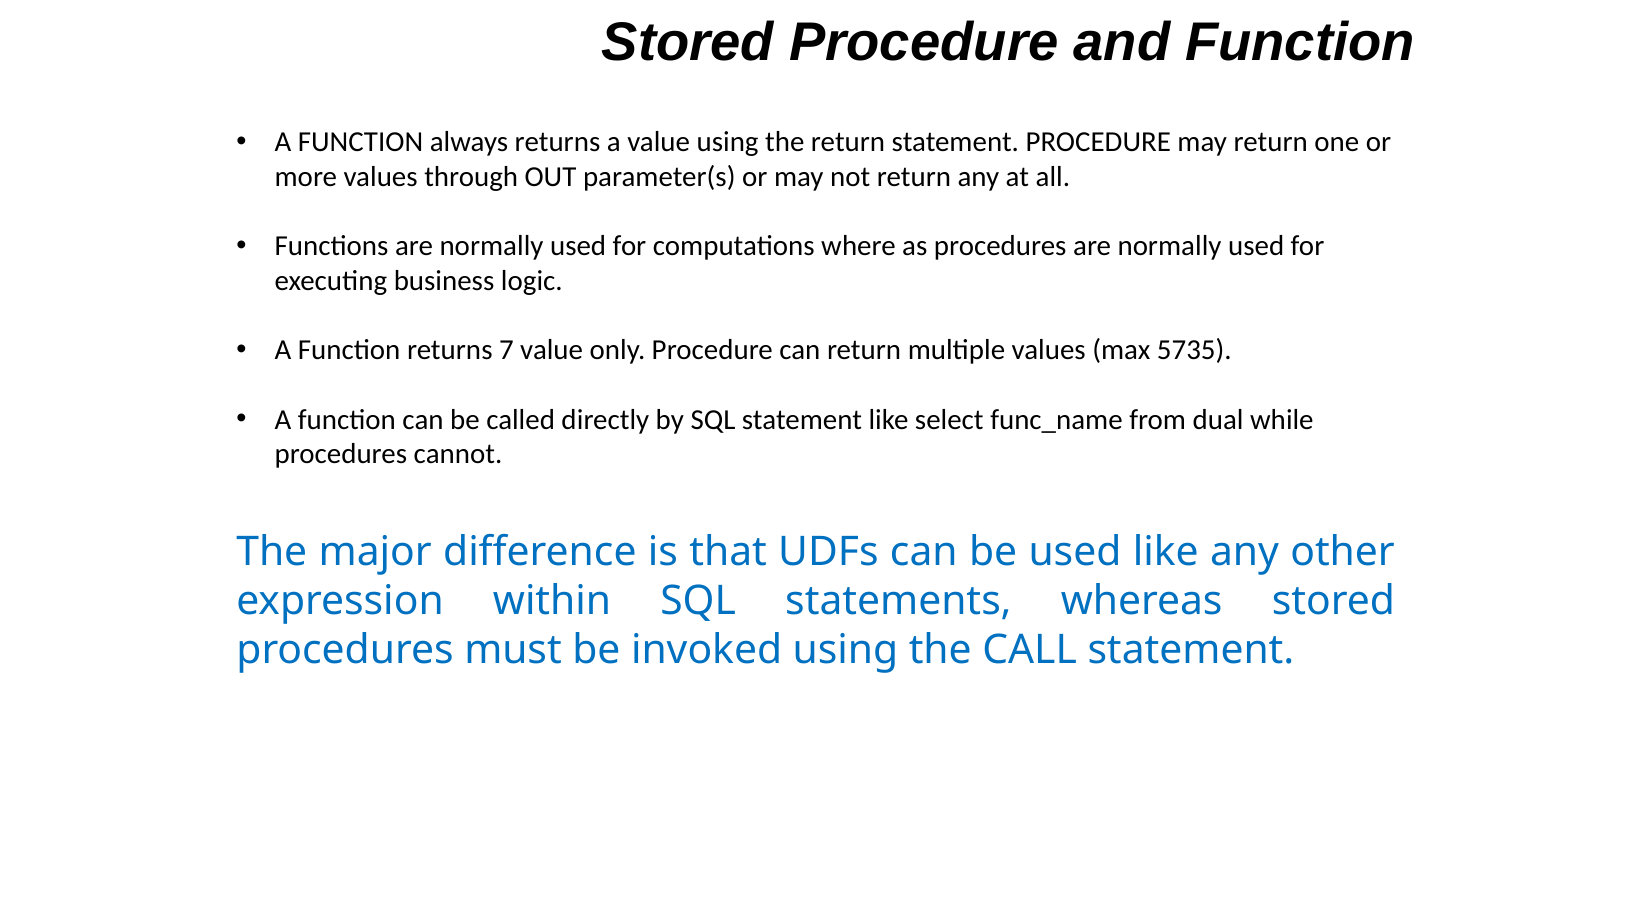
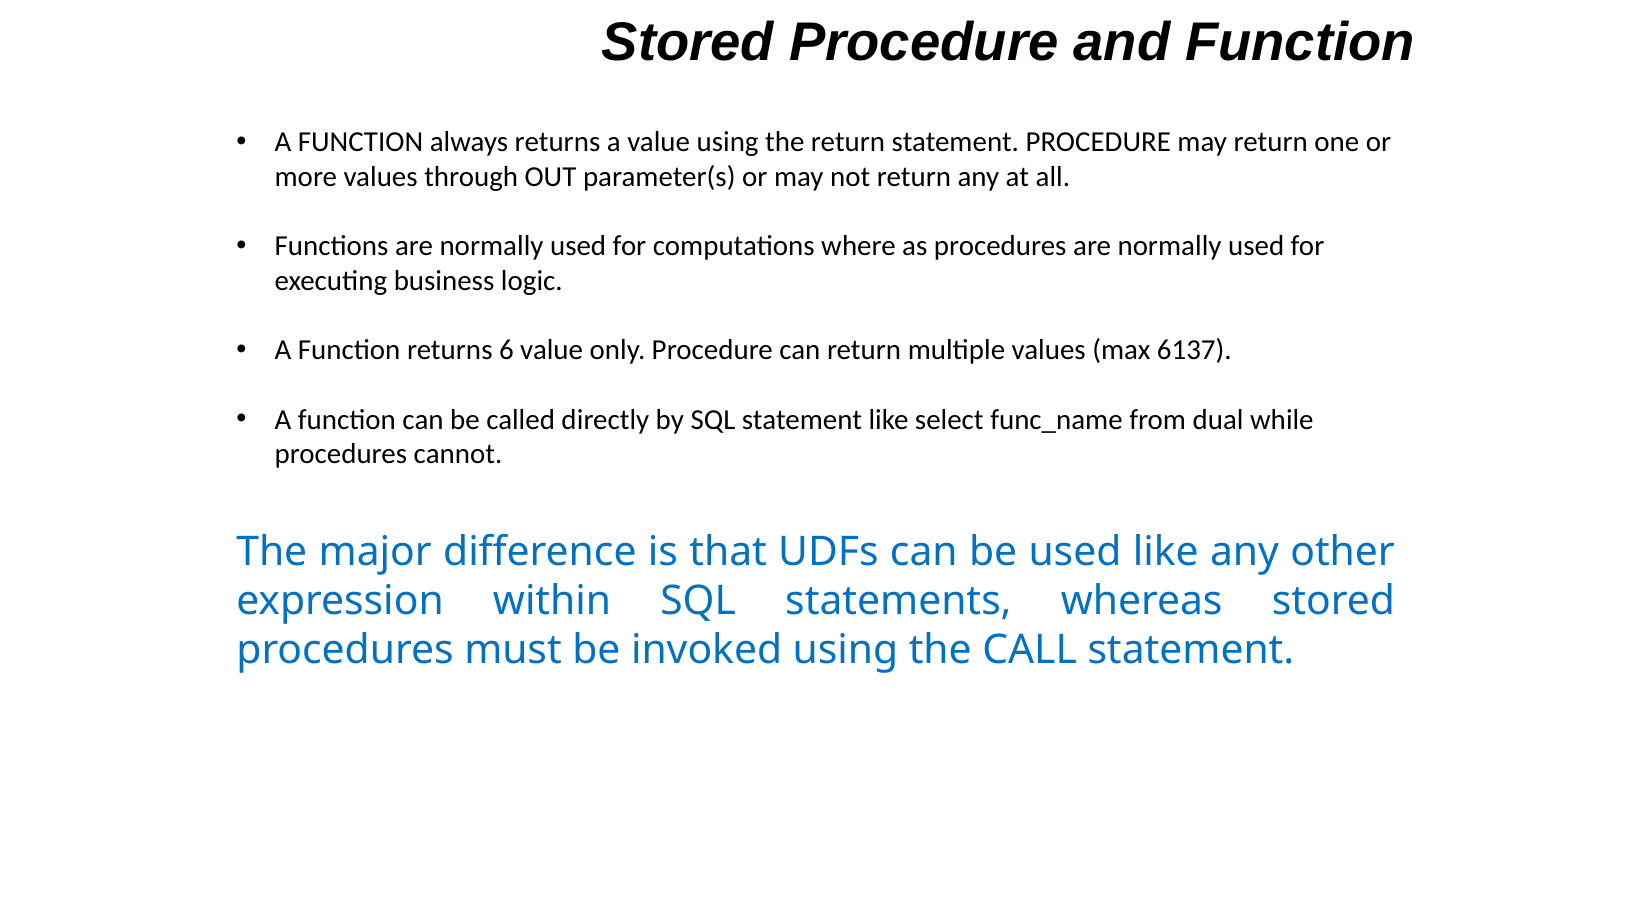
7: 7 -> 6 (506, 350)
5735: 5735 -> 6137 (1194, 350)
